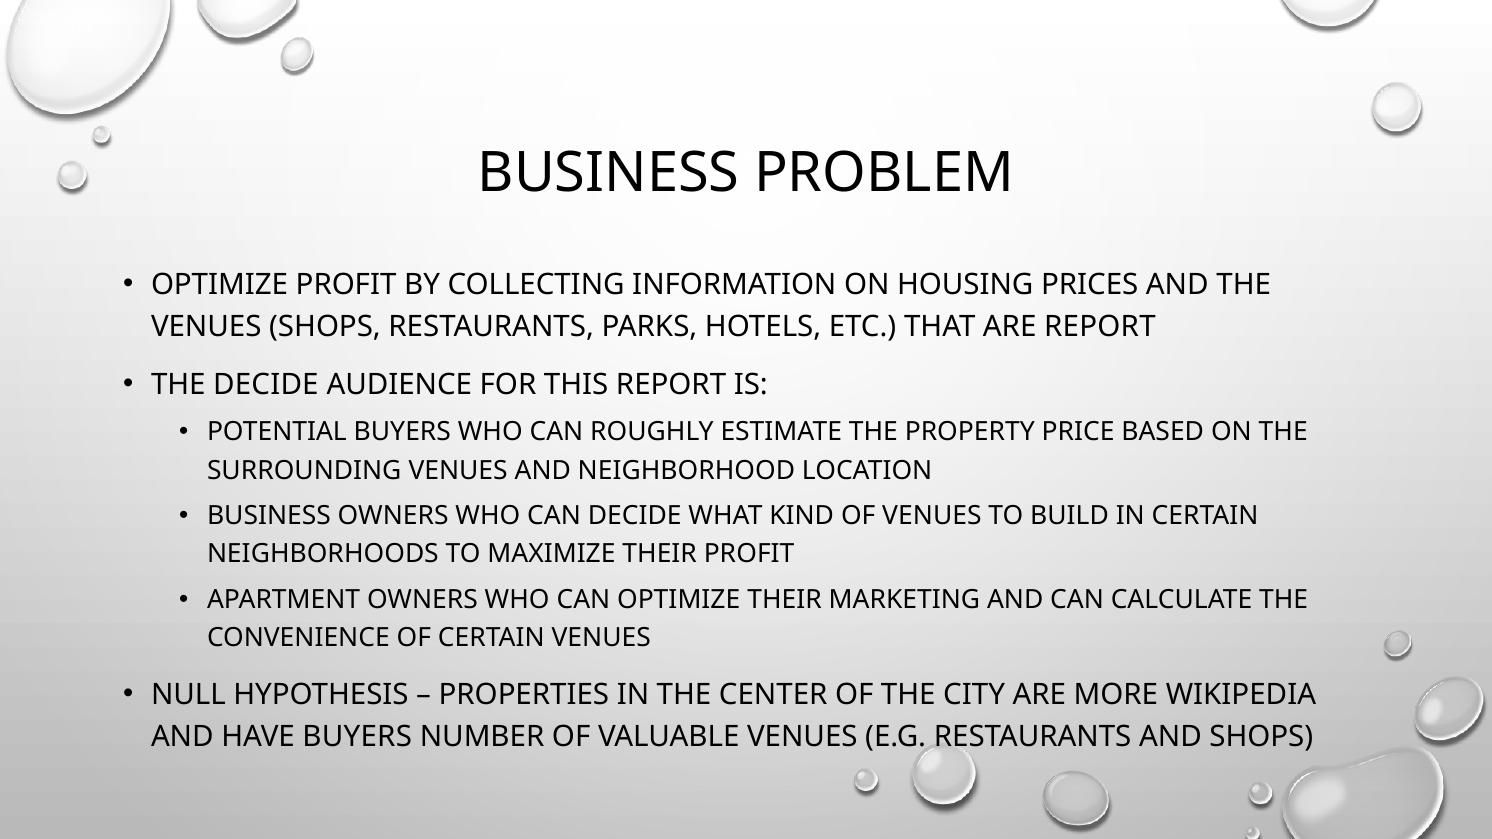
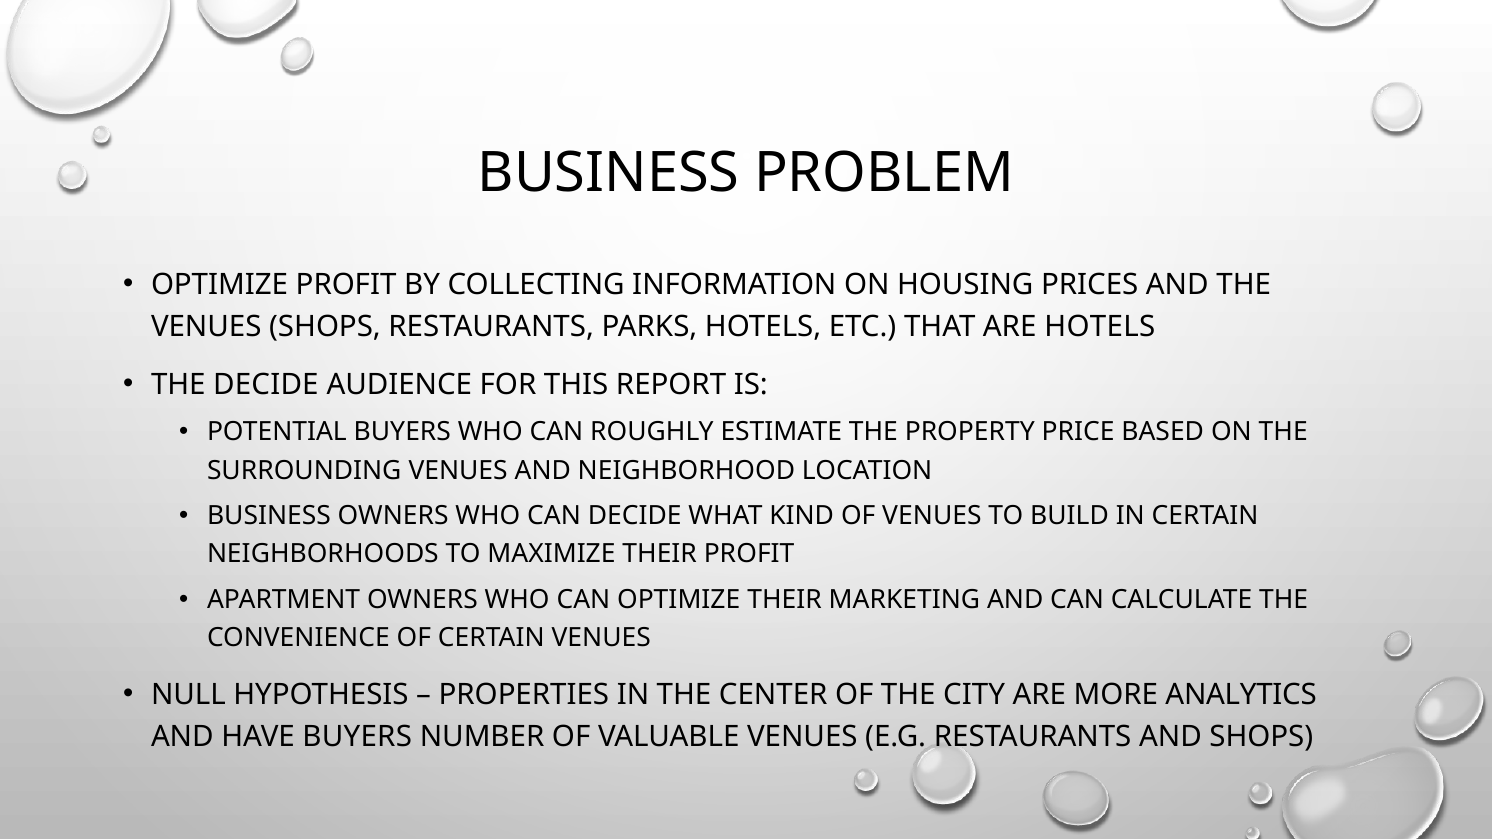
ARE REPORT: REPORT -> HOTELS (1100, 327)
WIKIPEDIA: WIKIPEDIA -> ANALYTICS (1241, 695)
